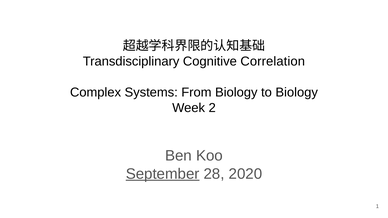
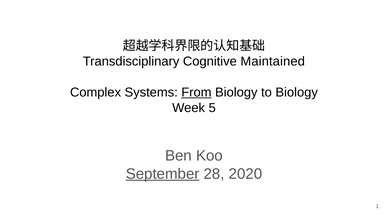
Correlation: Correlation -> Maintained (273, 61)
From underline: none -> present (196, 92)
2: 2 -> 5 (212, 108)
